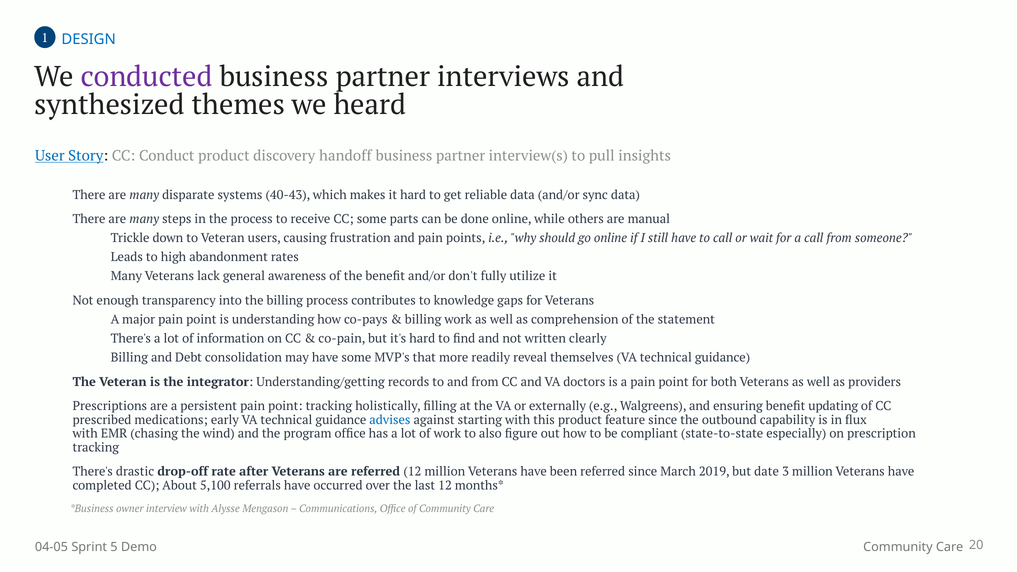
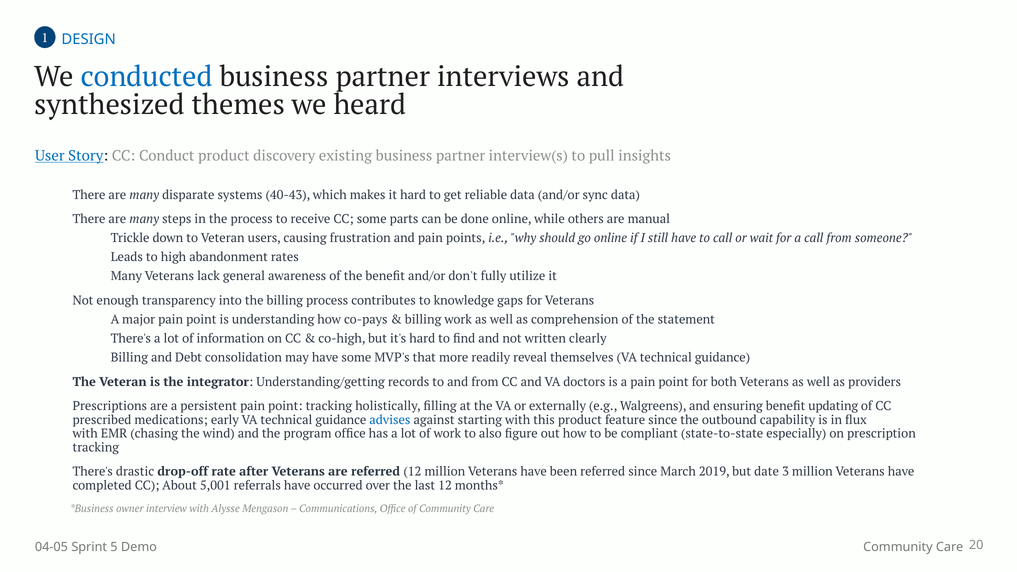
conducted colour: purple -> blue (147, 77)
handoff: handoff -> existing (345, 156)
co-pain: co-pain -> co-high (342, 339)
5,100: 5,100 -> 5,001 (215, 485)
